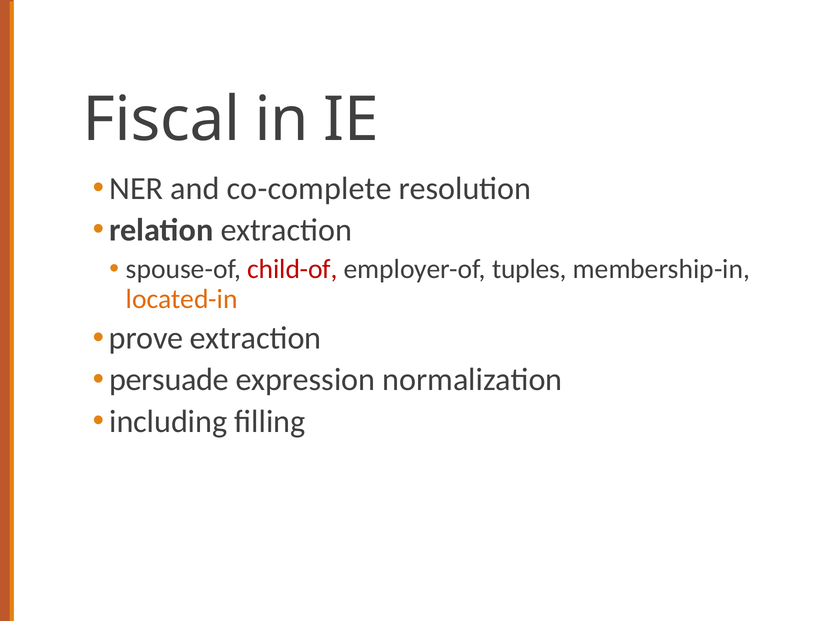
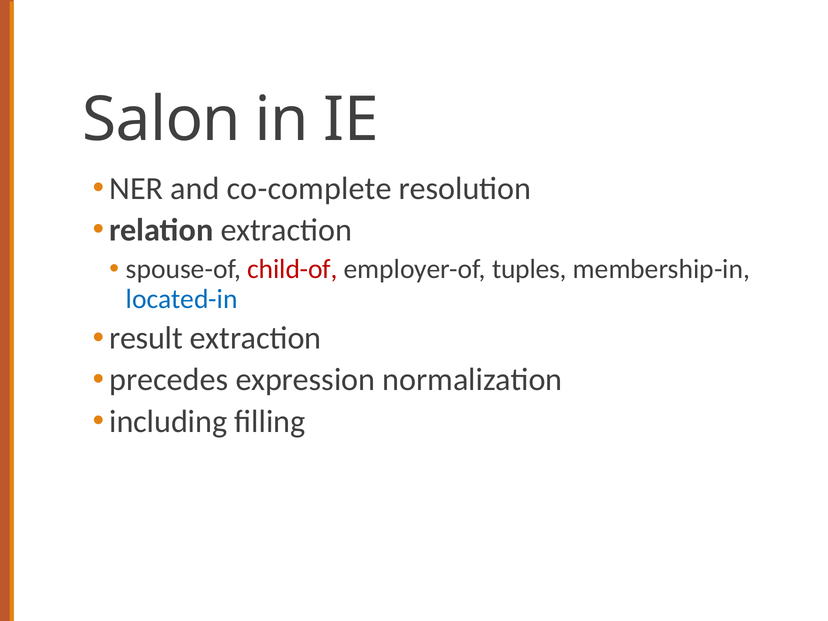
Fiscal: Fiscal -> Salon (162, 120)
located-in colour: orange -> blue (182, 299)
prove: prove -> result (146, 338)
persuade: persuade -> precedes (169, 380)
